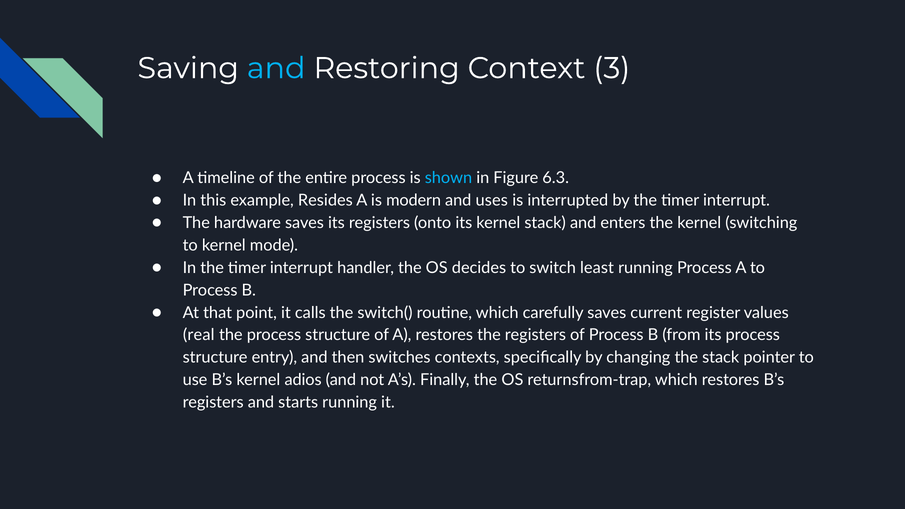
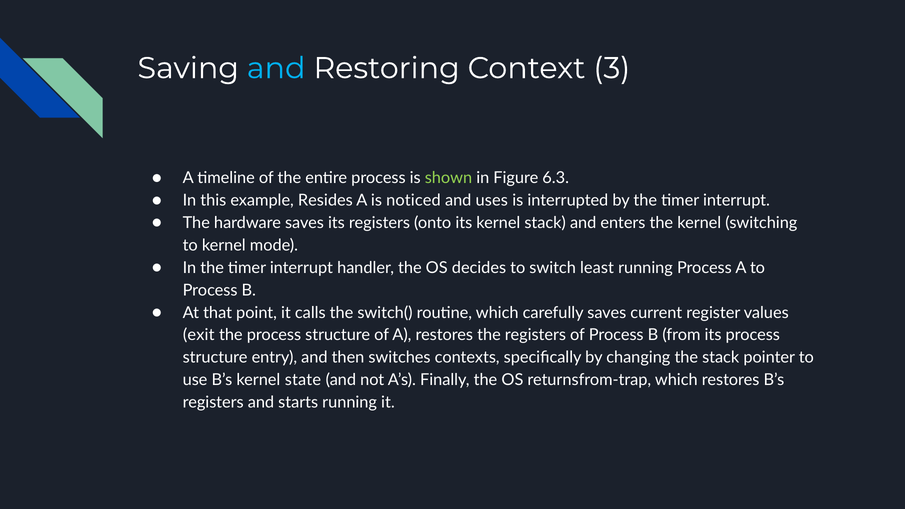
shown colour: light blue -> light green (448, 178)
modern: modern -> noticed (413, 200)
real: real -> exit (199, 335)
adios: adios -> state (303, 380)
